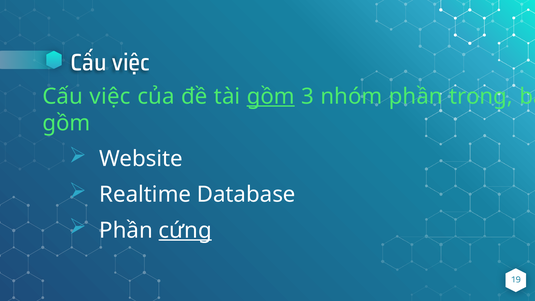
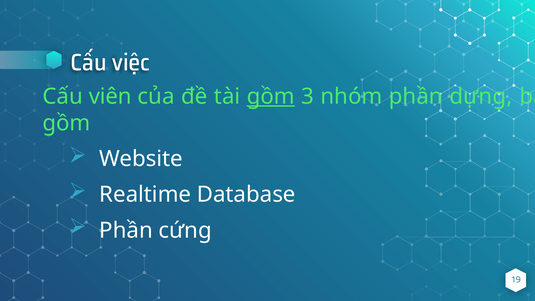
việc: việc -> viên (110, 96)
trong: trong -> dựng (481, 96)
cứng underline: present -> none (185, 230)
